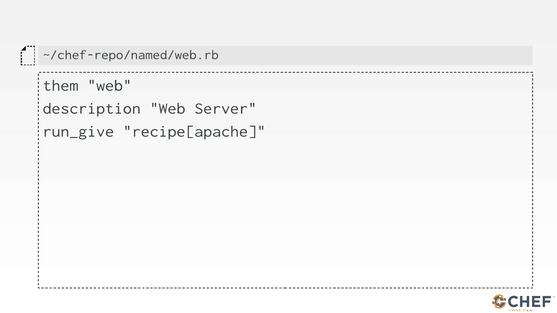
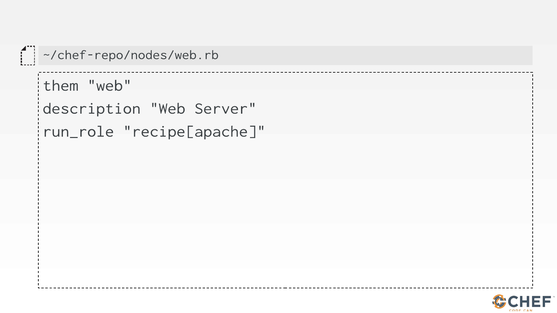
~/chef-repo/named/web.rb: ~/chef-repo/named/web.rb -> ~/chef-repo/nodes/web.rb (131, 55)
run_give: run_give -> run_role (78, 131)
